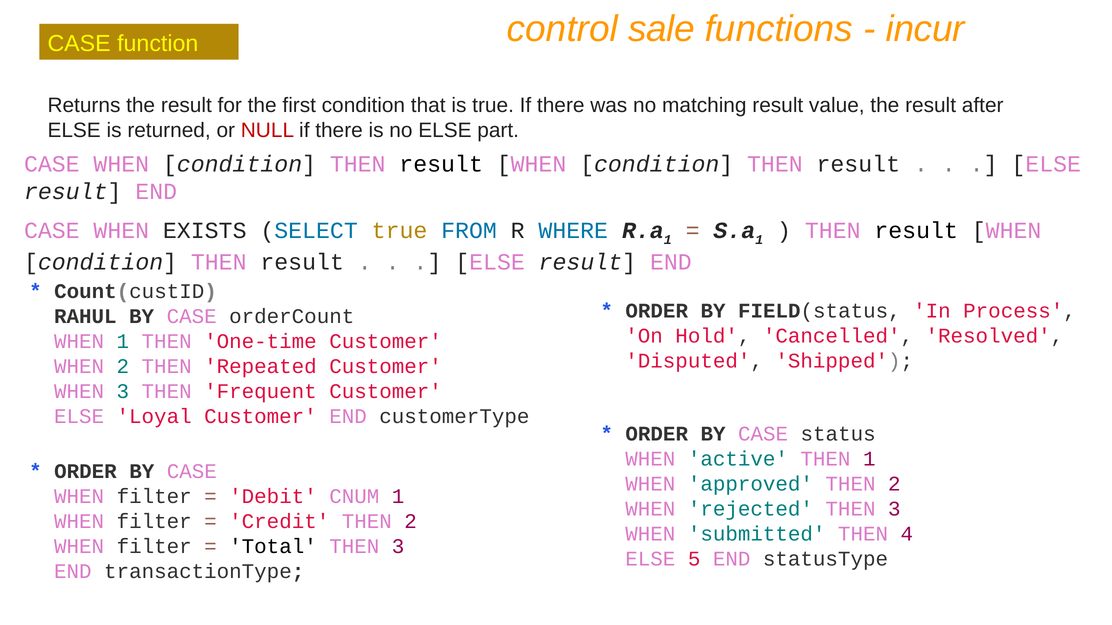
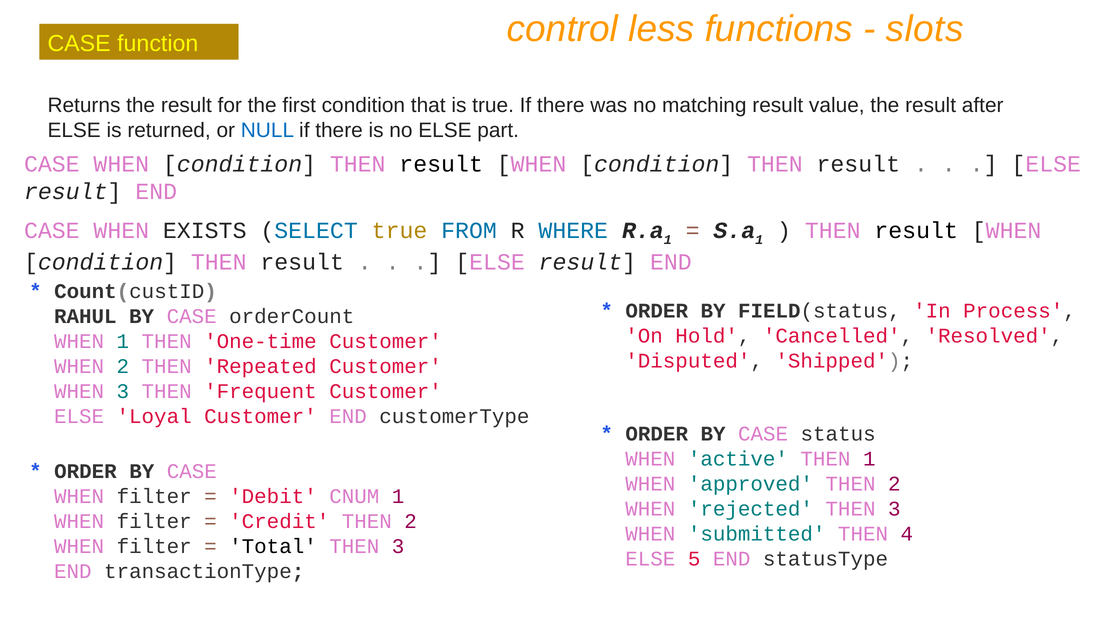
sale: sale -> less (661, 29)
incur: incur -> slots (925, 29)
NULL colour: red -> blue (267, 131)
